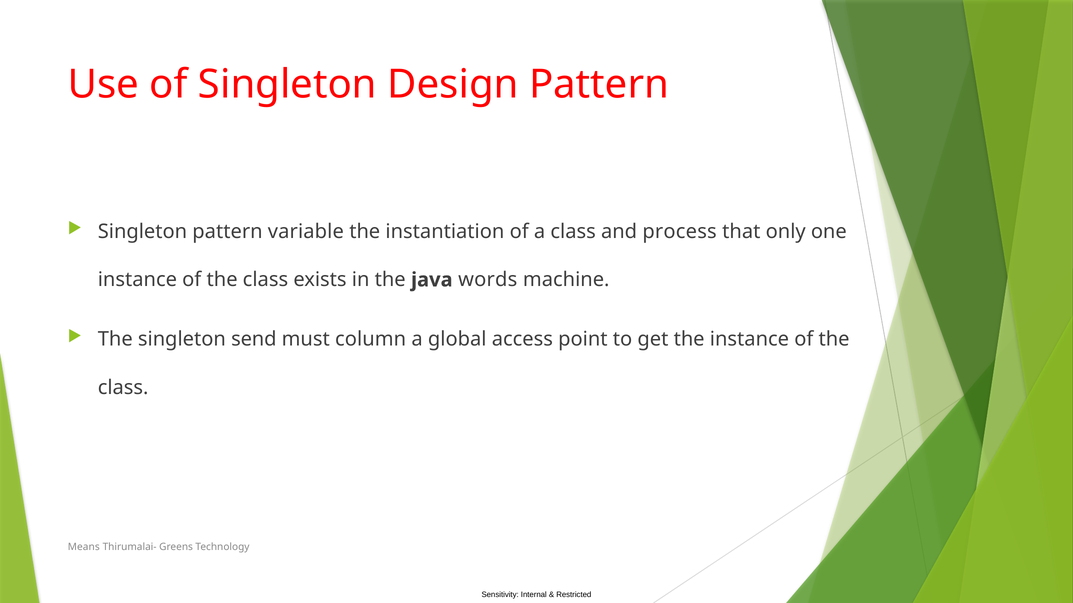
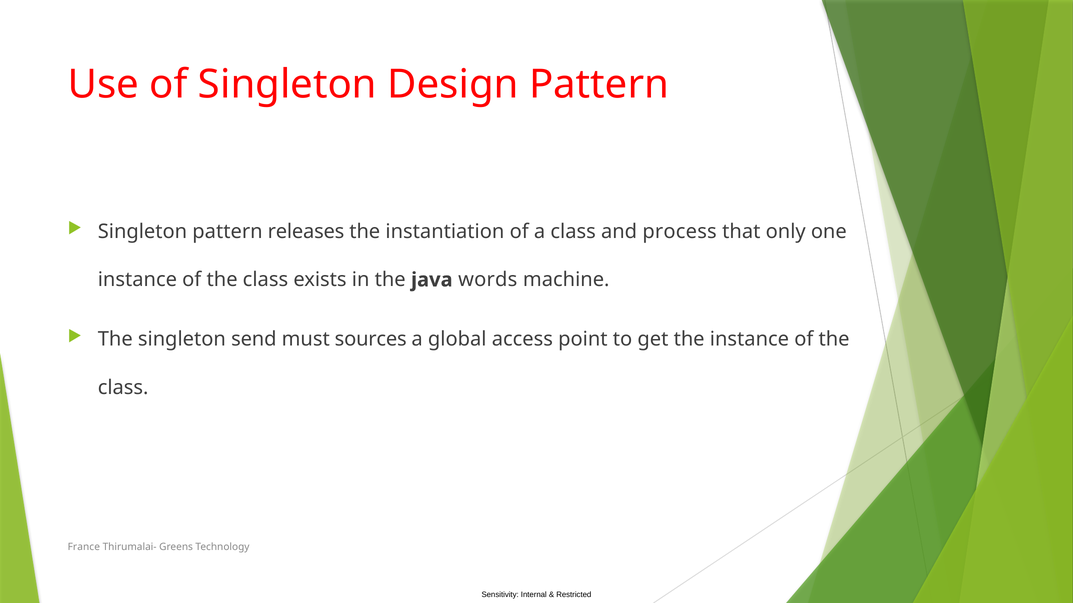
variable: variable -> releases (306, 232)
column: column -> sources (371, 340)
Means: Means -> France (84, 548)
